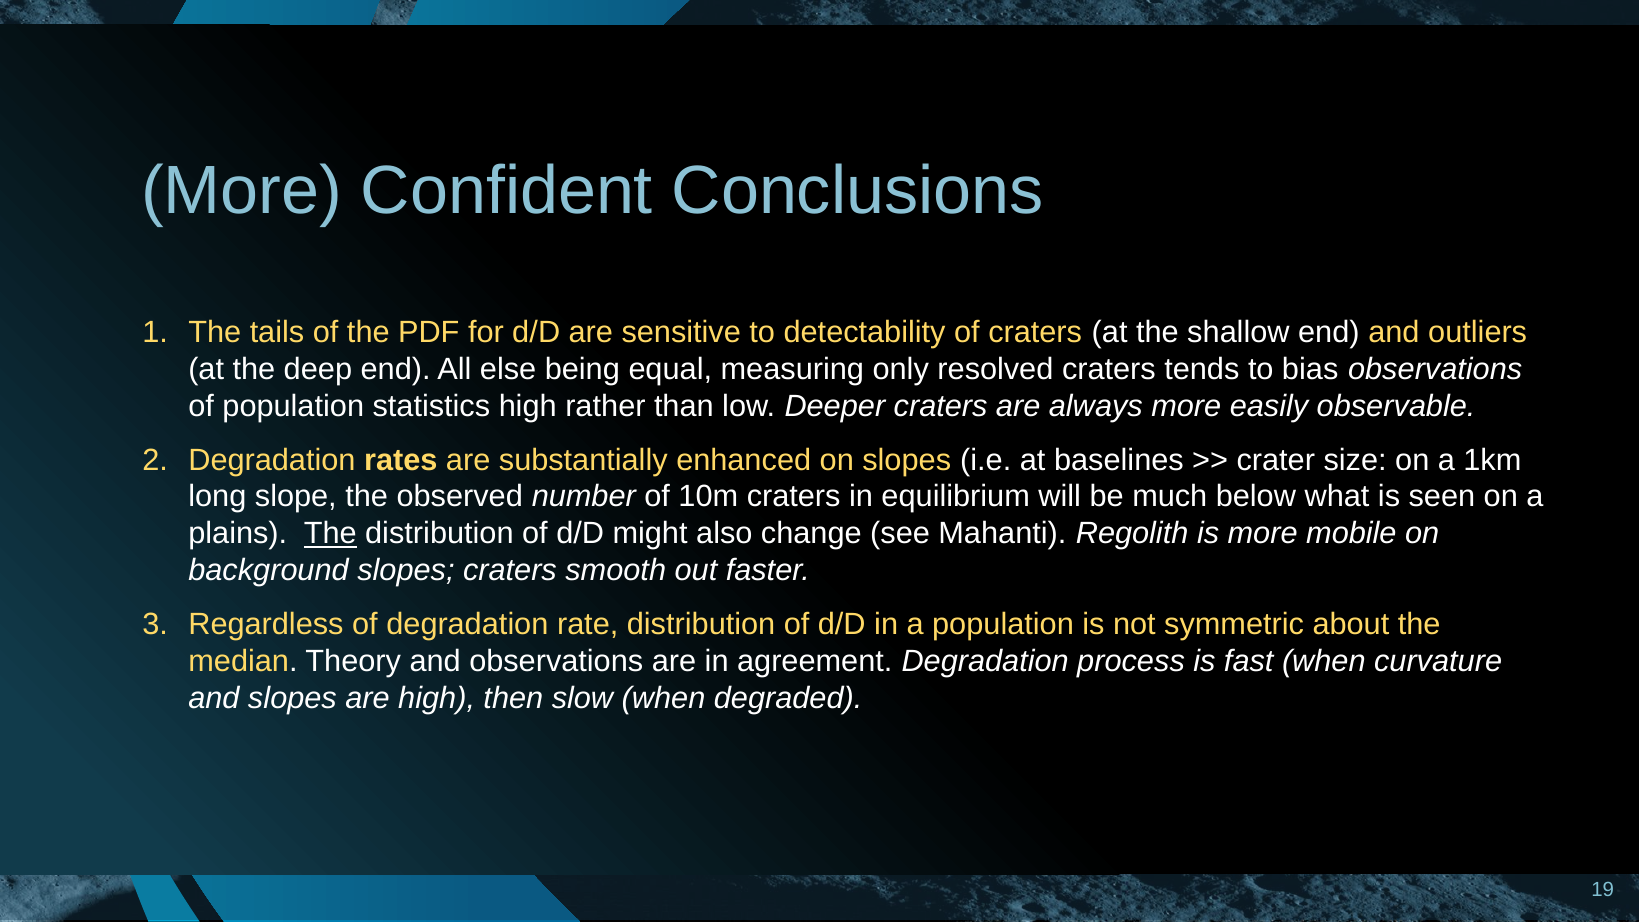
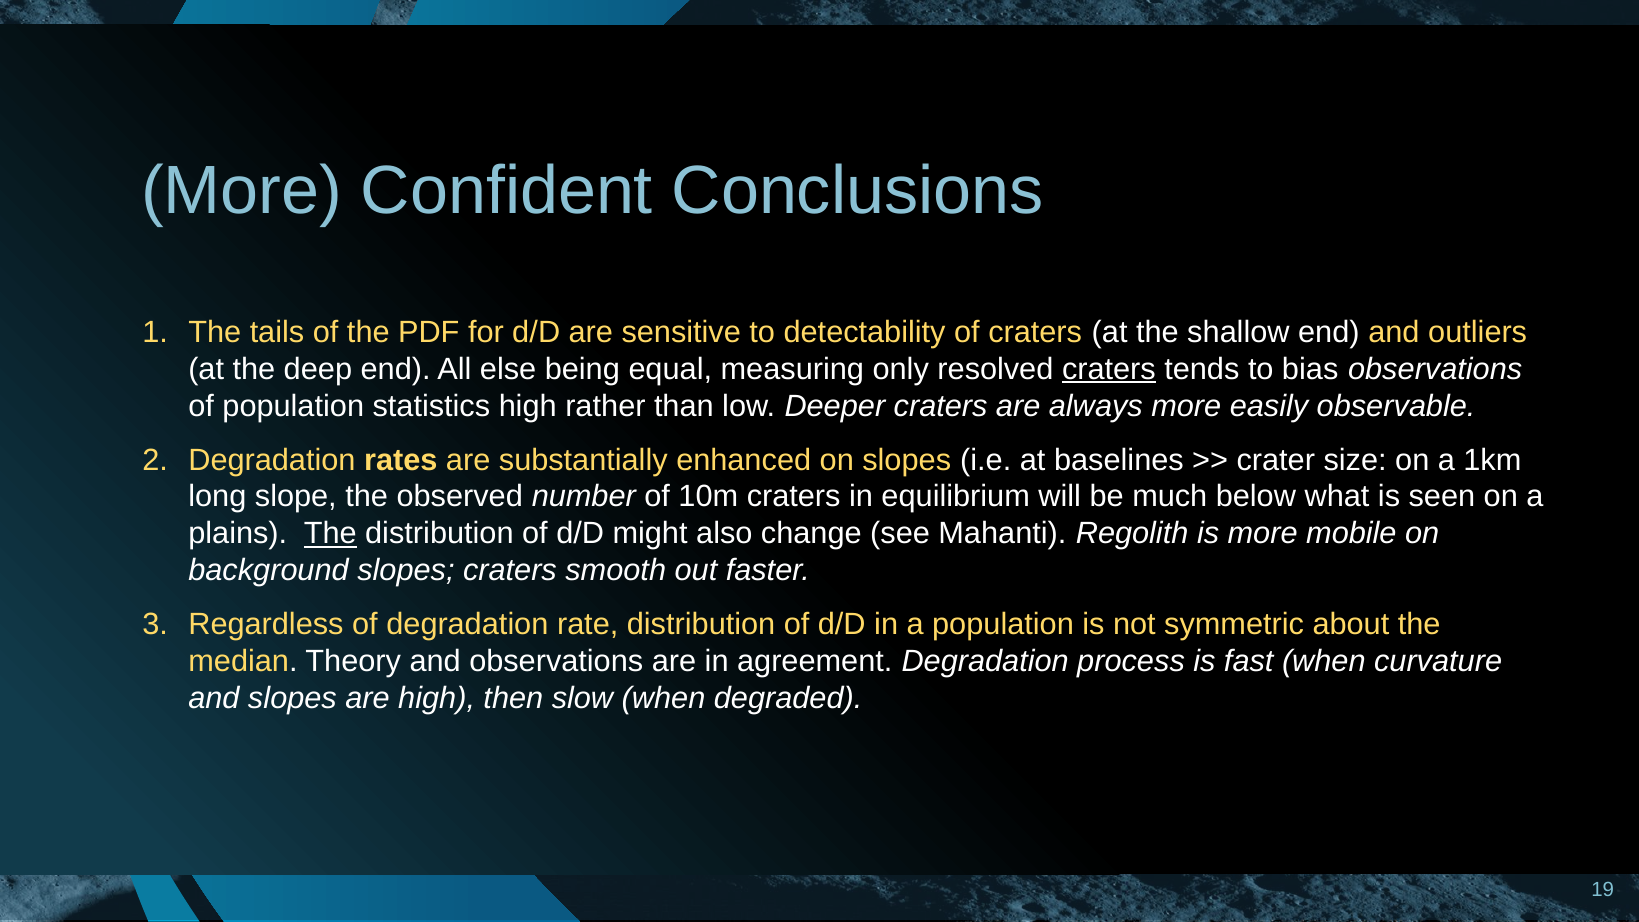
craters underline: none -> present (1109, 369)
